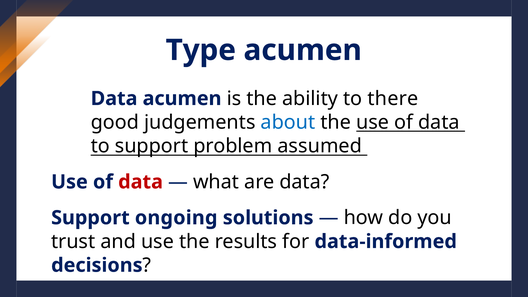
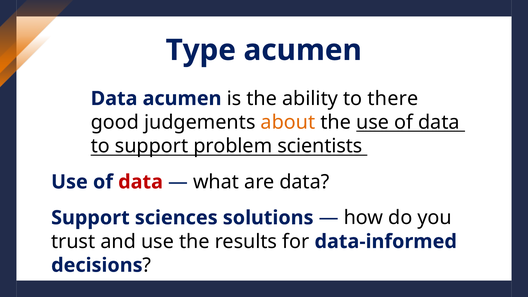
about colour: blue -> orange (288, 122)
assumed: assumed -> scientists (320, 146)
ongoing: ongoing -> sciences (176, 218)
